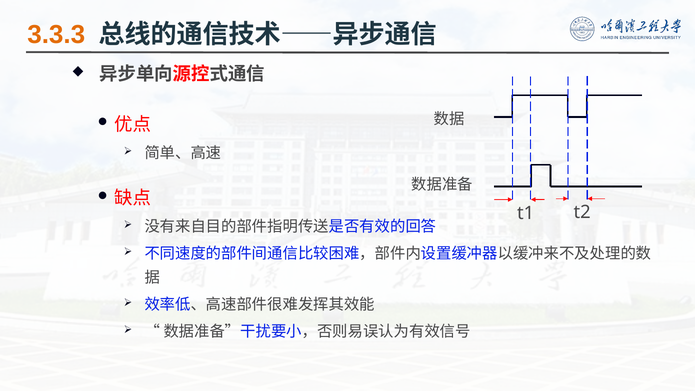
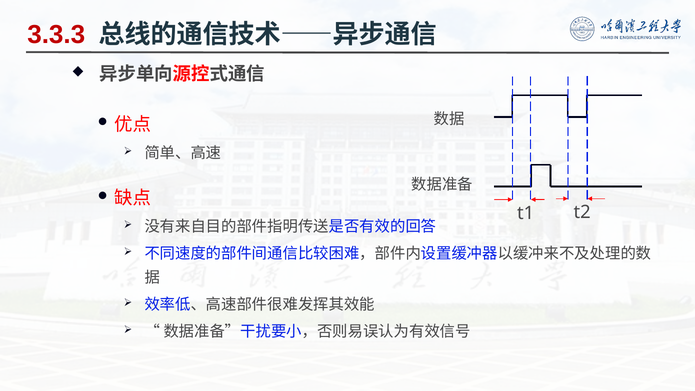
3.3.3 colour: orange -> red (56, 35)
